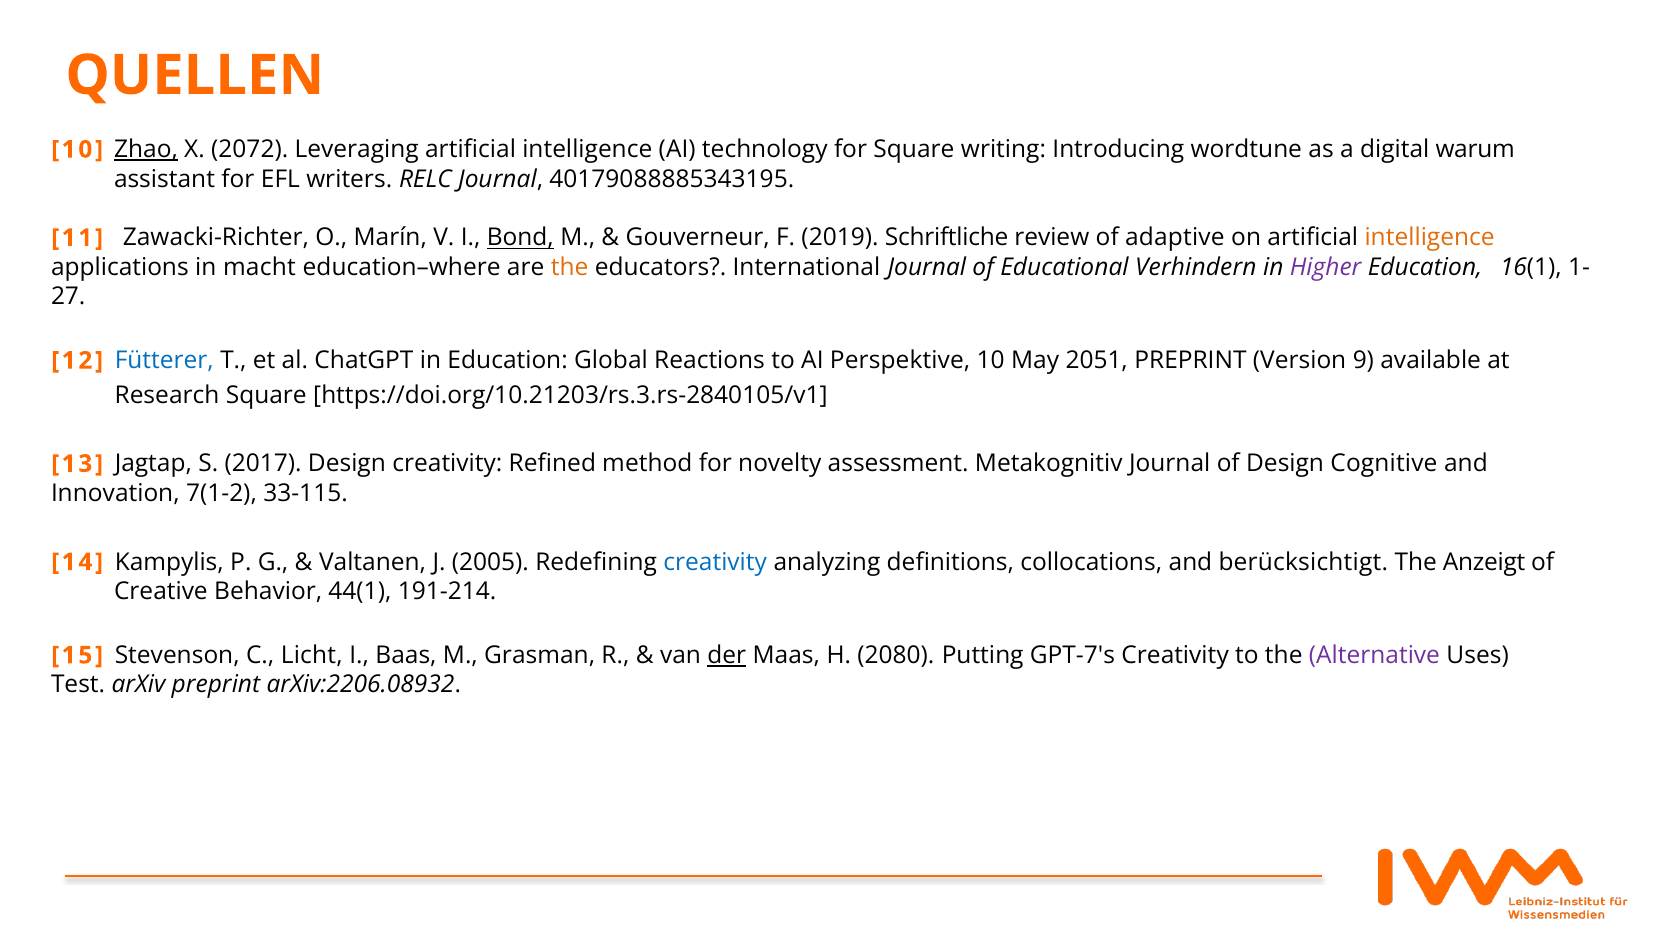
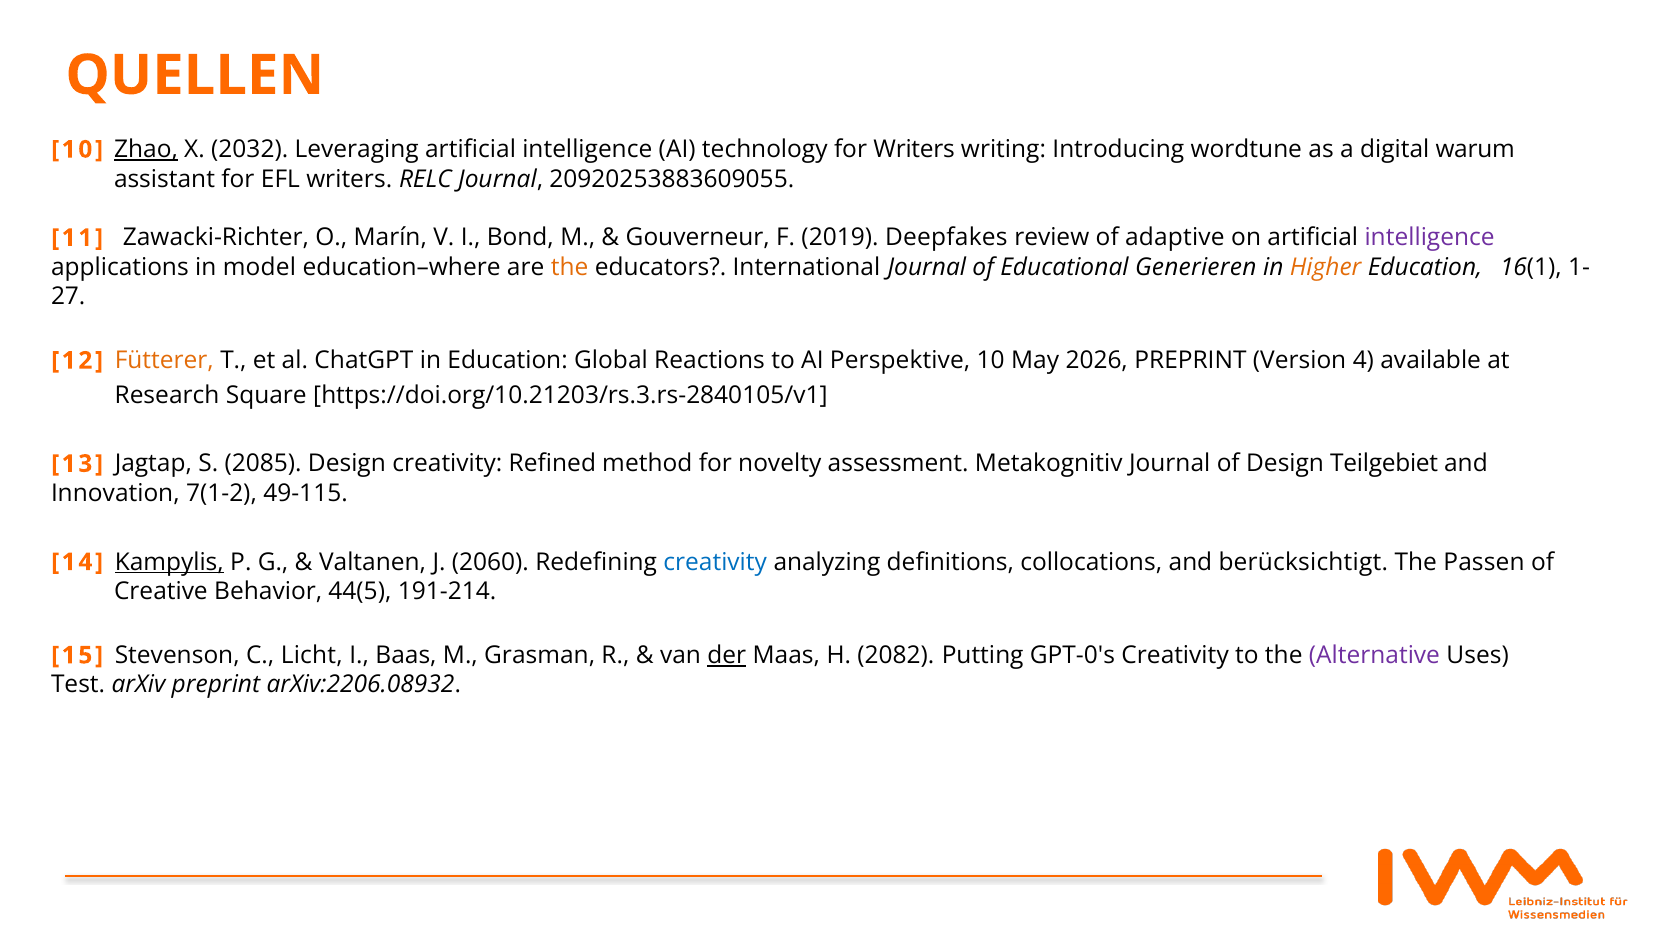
2072: 2072 -> 2032 (250, 149)
for Square: Square -> Writers (914, 149)
40179088885343195: 40179088885343195 -> 20920253883609055 (672, 179)
Bond underline: present -> none (520, 238)
Schriftliche: Schriftliche -> Deepfakes (946, 238)
intelligence colour: orange -> purple (1430, 238)
macht: macht -> model (259, 267)
Verhindern: Verhindern -> Generieren (1196, 267)
Higher colour: purple -> orange (1326, 267)
Fütterer colour: blue -> orange (164, 361)
2051: 2051 -> 2026 (1097, 361)
9: 9 -> 4 (1363, 361)
2017: 2017 -> 2085 (263, 464)
Cognitive: Cognitive -> Teilgebiet (1384, 464)
33-115: 33-115 -> 49-115 (306, 493)
Kampylis underline: none -> present (169, 562)
2005: 2005 -> 2060 (490, 562)
Anzeigt: Anzeigt -> Passen (1484, 562)
44(1: 44(1 -> 44(5 (360, 591)
2080: 2080 -> 2082 (896, 655)
GPT-7's: GPT-7's -> GPT-0's (1072, 655)
